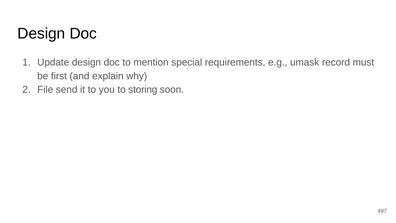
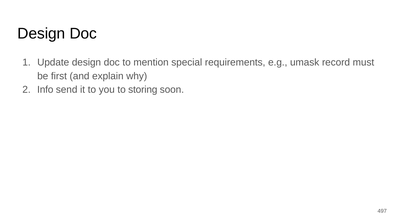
File: File -> Info (45, 90)
